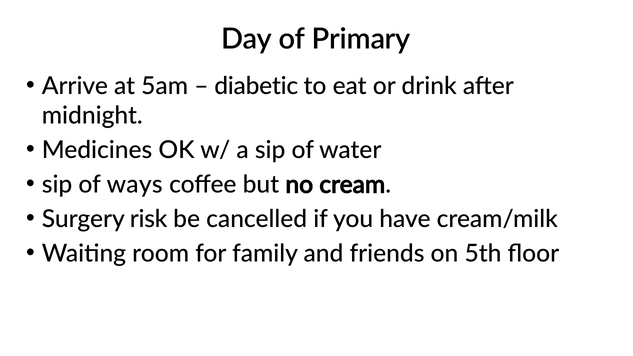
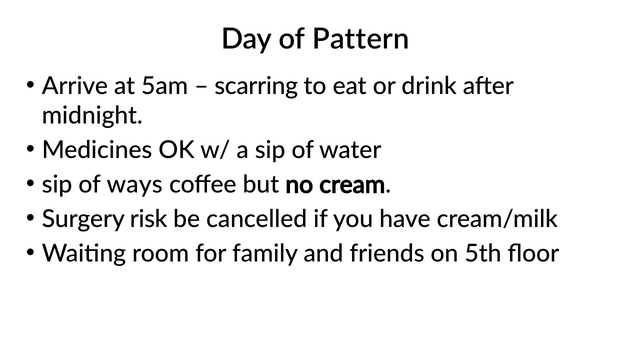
Primary: Primary -> Pattern (361, 39)
diabetic: diabetic -> scarring (256, 86)
